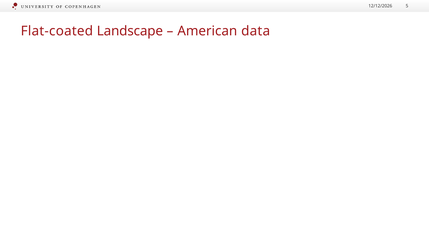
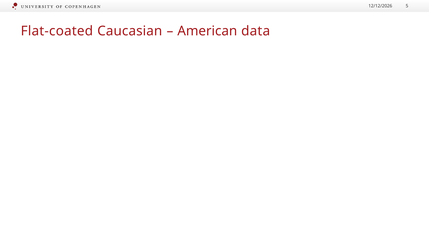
Landscape: Landscape -> Caucasian (130, 31)
